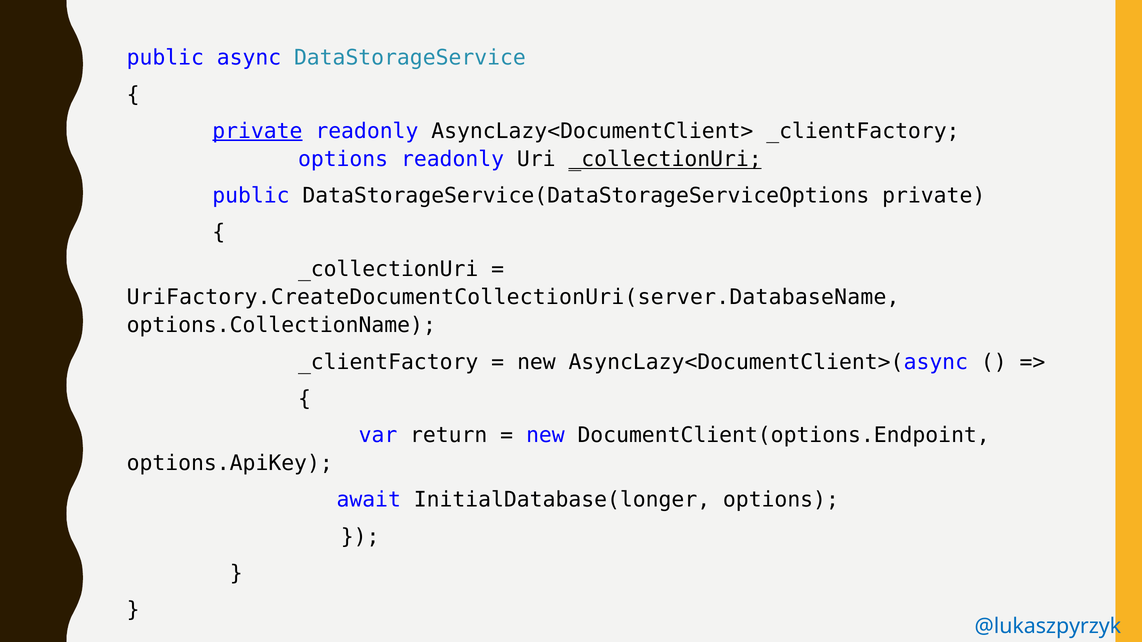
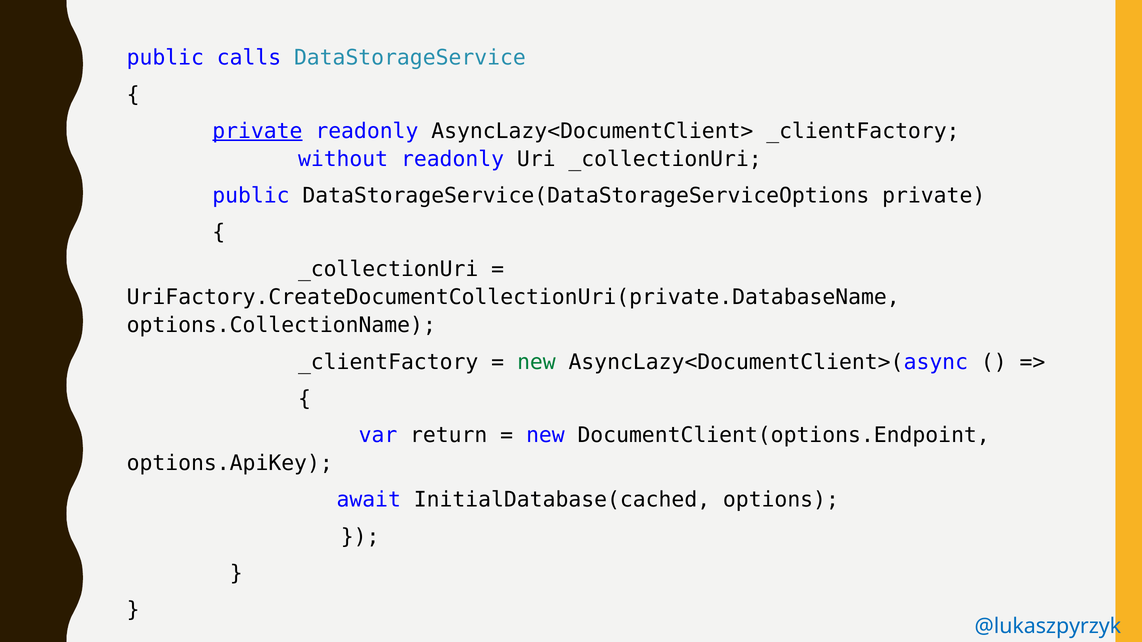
async: async -> calls (249, 58)
options: options -> without (343, 159)
_collectionUri underline: present -> none (665, 159)
UriFactory.CreateDocumentCollectionUri(server.DatabaseName: UriFactory.CreateDocumentCollectionUri(server.DatabaseName -> UriFactory.CreateDocumentCollectionUri(private.DatabaseName (513, 297)
new colour: black -> green (536, 362)
InitialDatabase(longer: InitialDatabase(longer -> InitialDatabase(cached (562, 500)
